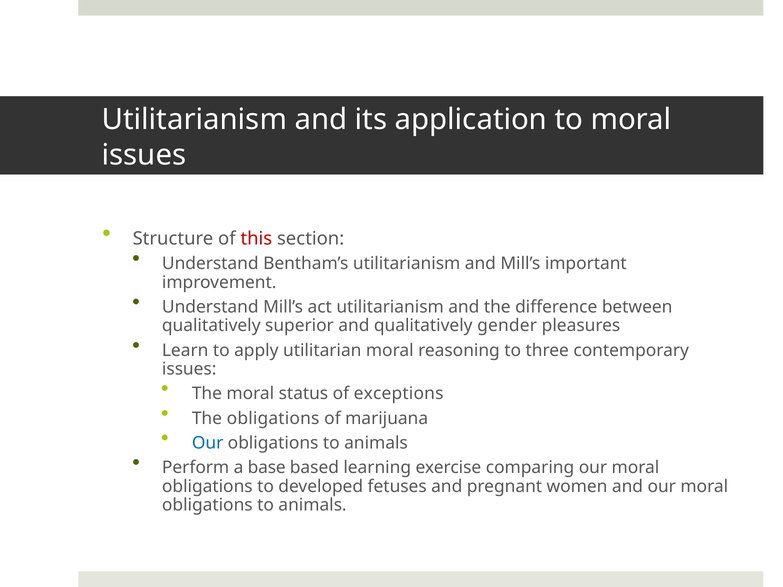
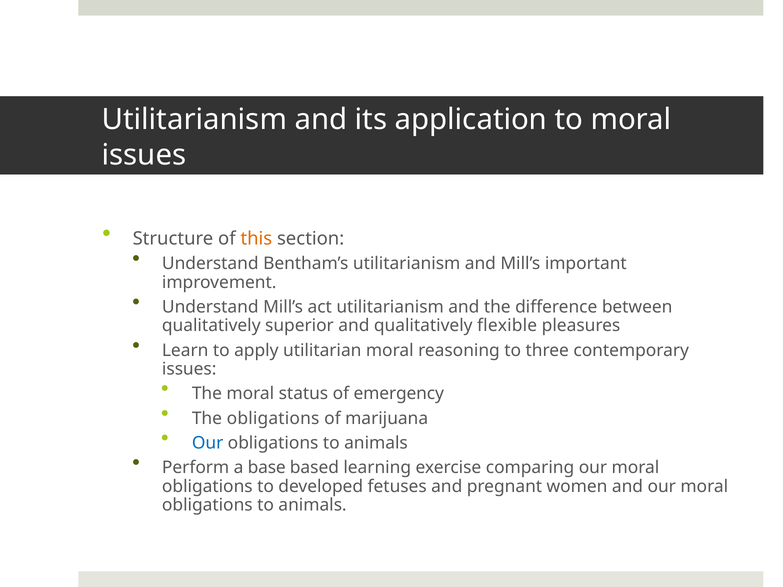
this colour: red -> orange (256, 239)
gender: gender -> flexible (507, 326)
exceptions: exceptions -> emergency (399, 394)
